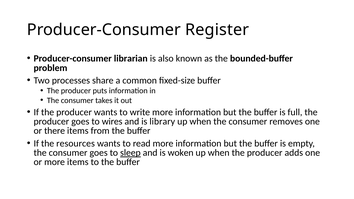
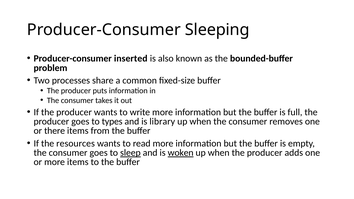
Register: Register -> Sleeping (217, 30)
librarian: librarian -> inserted (131, 59)
wires: wires -> types (112, 122)
woken underline: none -> present (181, 153)
